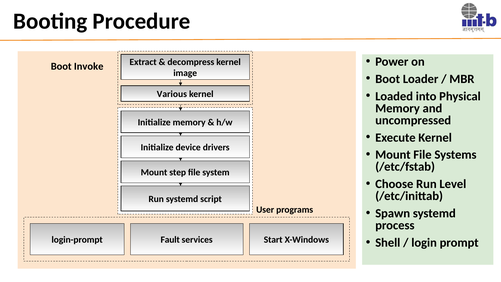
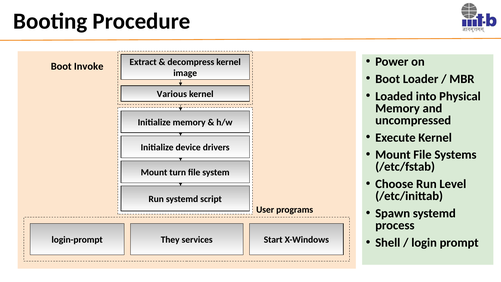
step: step -> turn (178, 172)
Fault: Fault -> They (170, 240)
